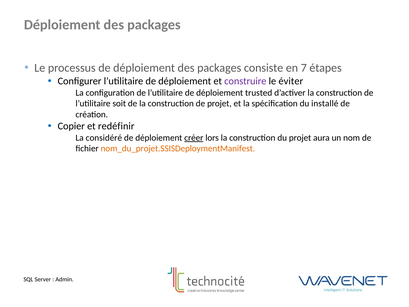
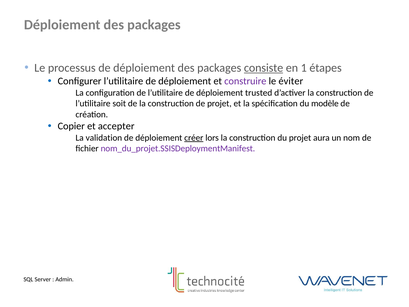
consiste underline: none -> present (264, 68)
7: 7 -> 1 (304, 68)
installé: installé -> modèle (325, 104)
redéfinir: redéfinir -> accepter (116, 126)
considéré: considéré -> validation (104, 138)
nom_du_projet.SSISDeploymentManifest colour: orange -> purple (178, 148)
